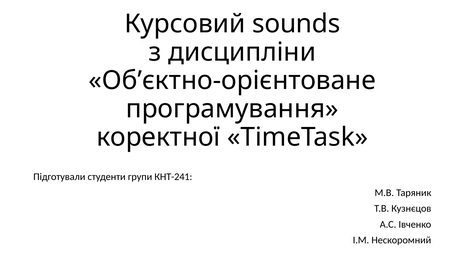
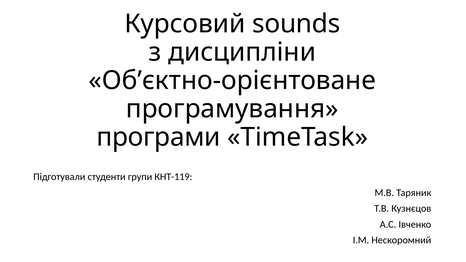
коректної: коректної -> програми (158, 137)
КНТ-241: КНТ-241 -> КНТ-119 (173, 177)
